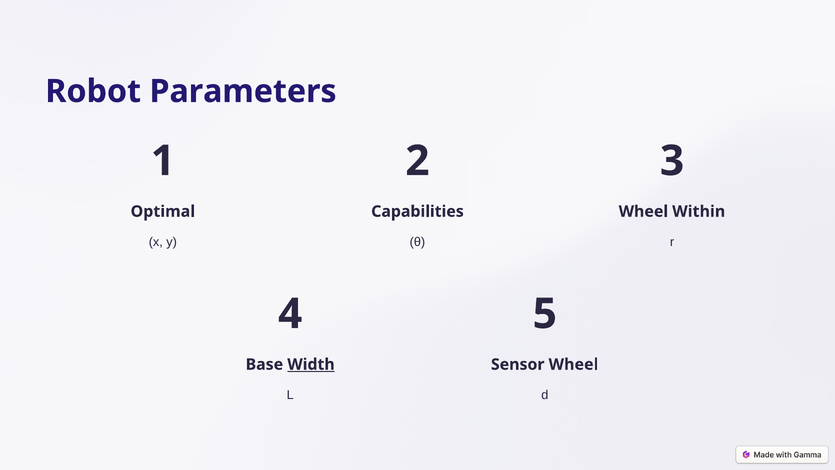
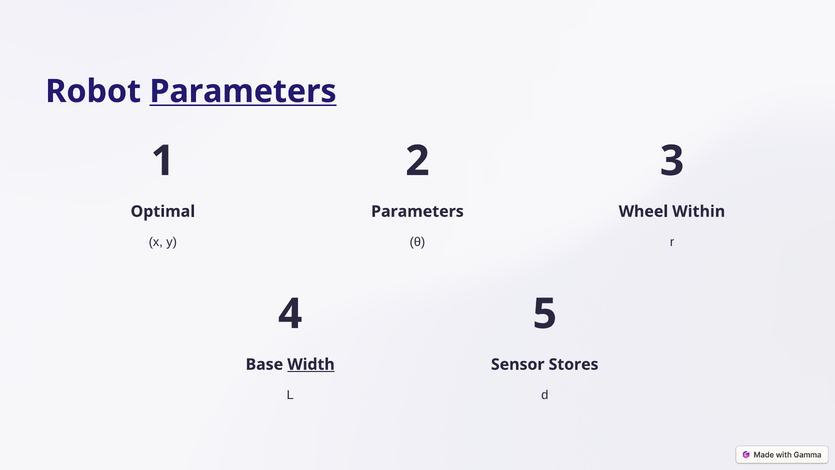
Parameters underline: none -> present (243, 91)
Capabilities: Capabilities -> Parameters (417, 211)
Sensor Wheel: Wheel -> Stores (574, 364)
